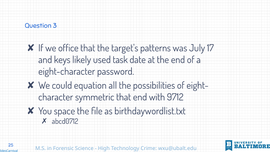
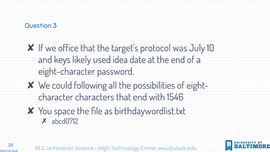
patterns: patterns -> protocol (155, 48)
17: 17 -> 10 (210, 48)
task: task -> idea (120, 60)
equation: equation -> following (90, 85)
symmetric: symmetric -> characters (95, 97)
9712: 9712 -> 1546 (175, 97)
